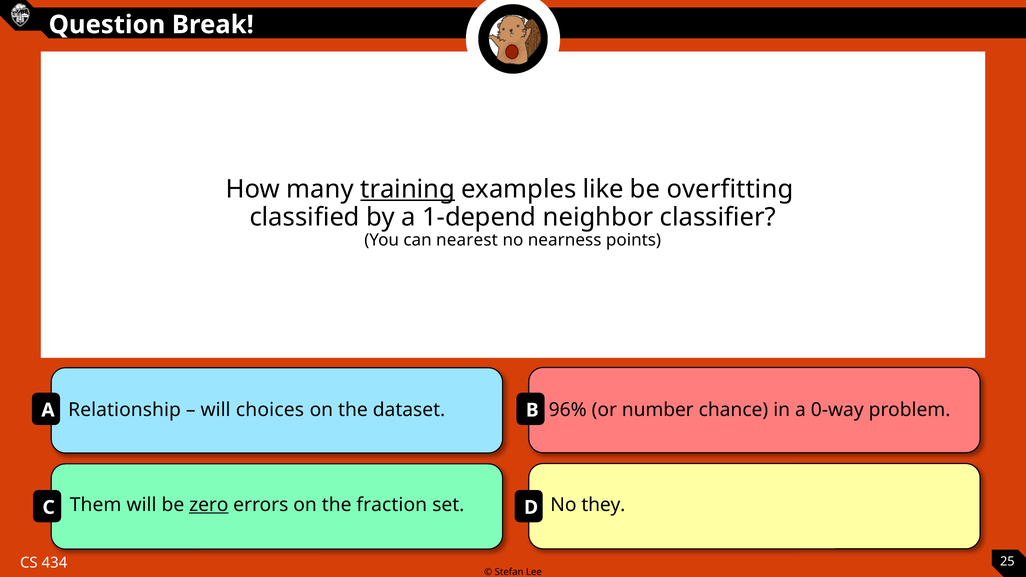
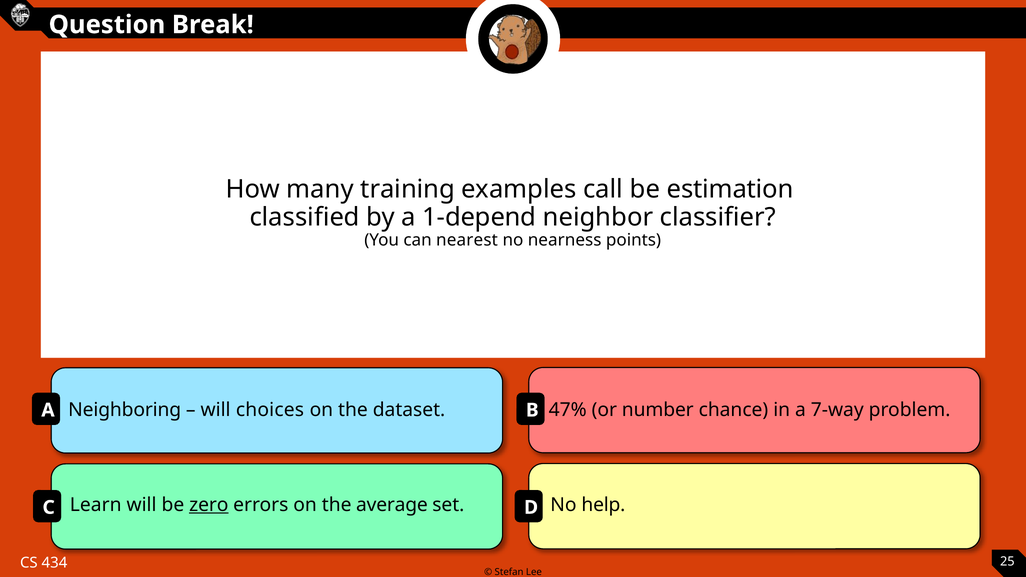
training underline: present -> none (408, 189)
like: like -> call (603, 189)
overfitting: overfitting -> estimation (730, 189)
Relationship: Relationship -> Neighboring (125, 410)
96%: 96% -> 47% (568, 410)
0-way: 0-way -> 7-way (837, 410)
Them: Them -> Learn (96, 505)
fraction: fraction -> average (392, 505)
they: they -> help (603, 505)
